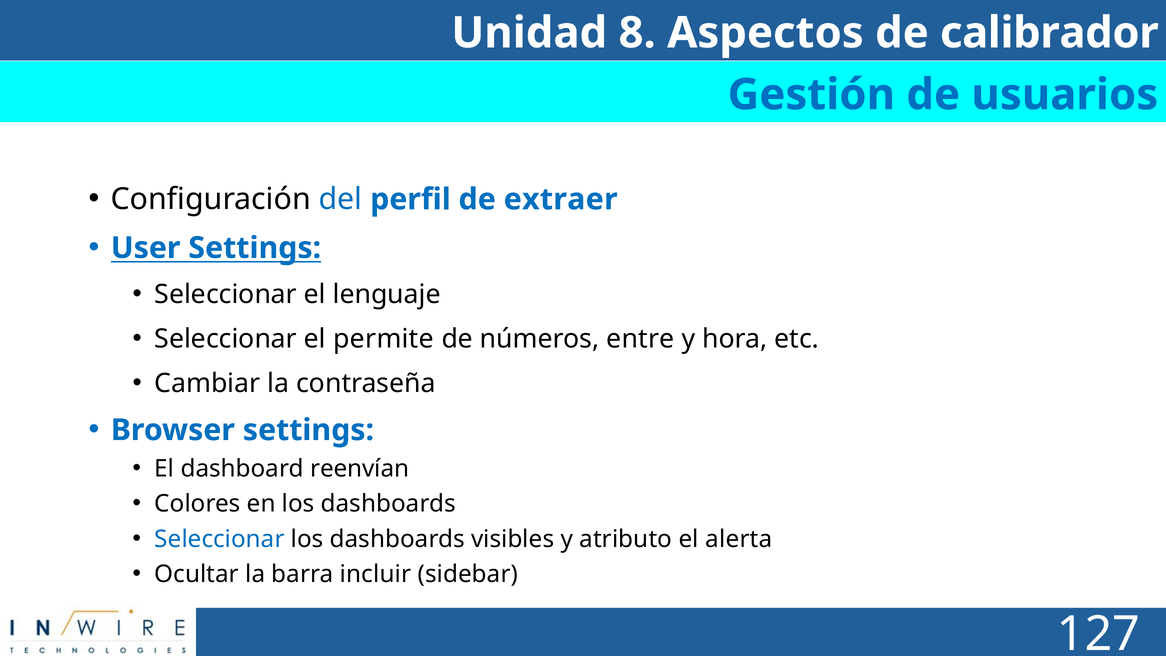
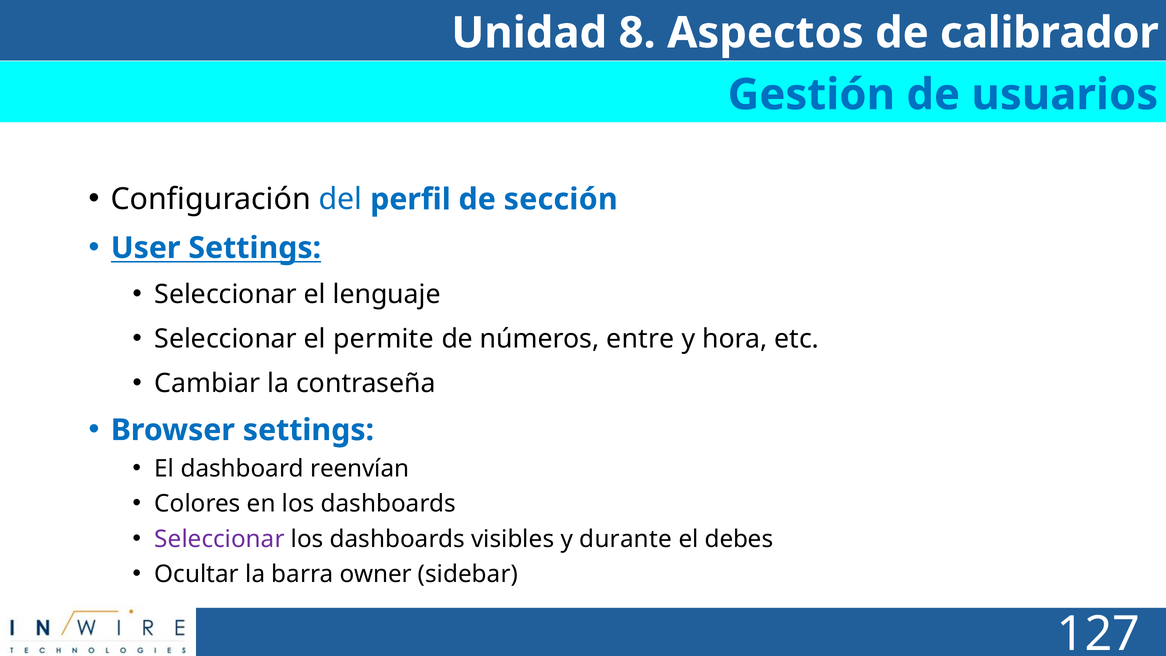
extraer: extraer -> sección (561, 199)
Seleccionar colour: blue -> purple (220, 539)
atributo: atributo -> durante (626, 539)
alerta: alerta -> debes (739, 539)
incluir: incluir -> owner (376, 574)
